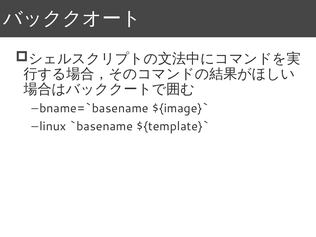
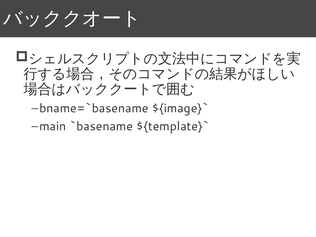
linux: linux -> main (53, 126)
